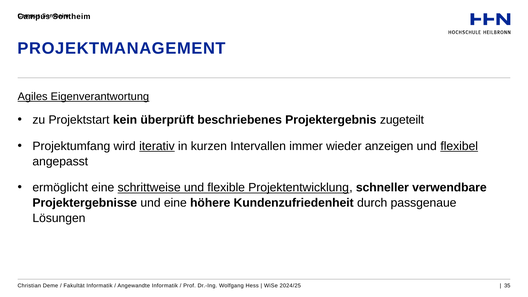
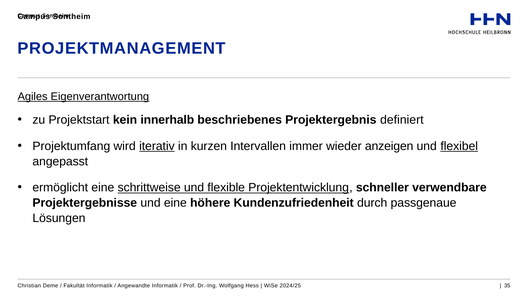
überprüft: überprüft -> innerhalb (167, 120)
zugeteilt: zugeteilt -> definiert (402, 120)
